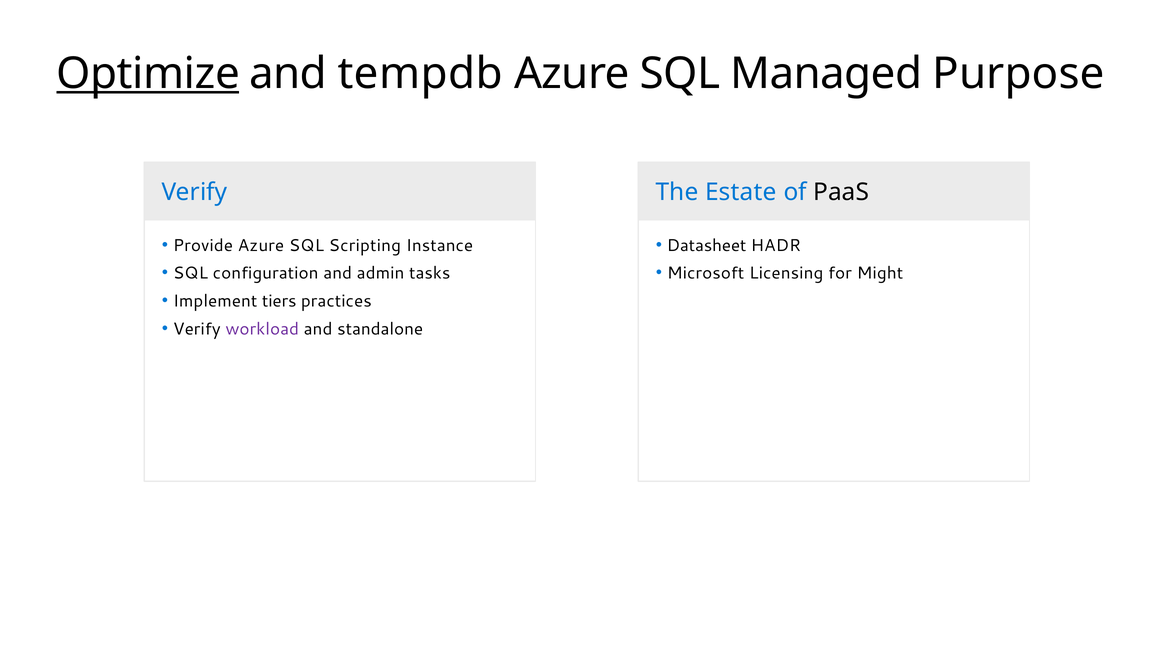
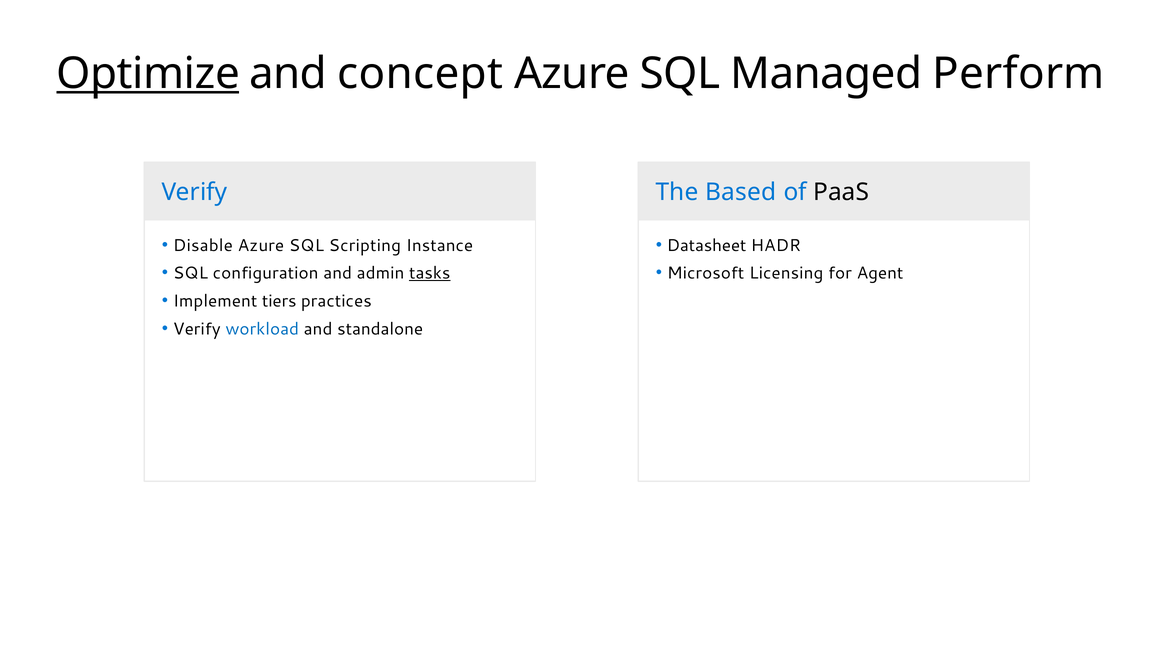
tempdb: tempdb -> concept (420, 74)
Purpose: Purpose -> Perform (1018, 74)
Estate: Estate -> Based (741, 192)
Provide: Provide -> Disable (203, 245)
tasks underline: none -> present (430, 273)
Might: Might -> Agent (880, 273)
workload colour: purple -> blue (262, 329)
